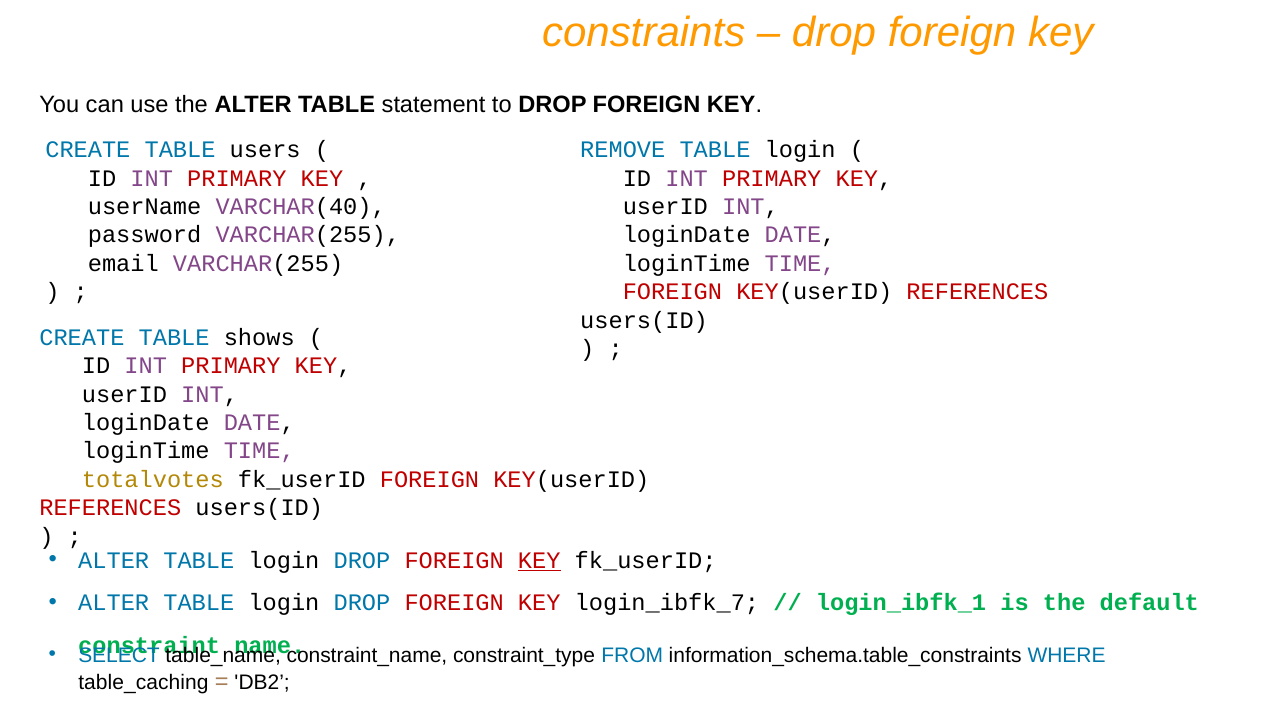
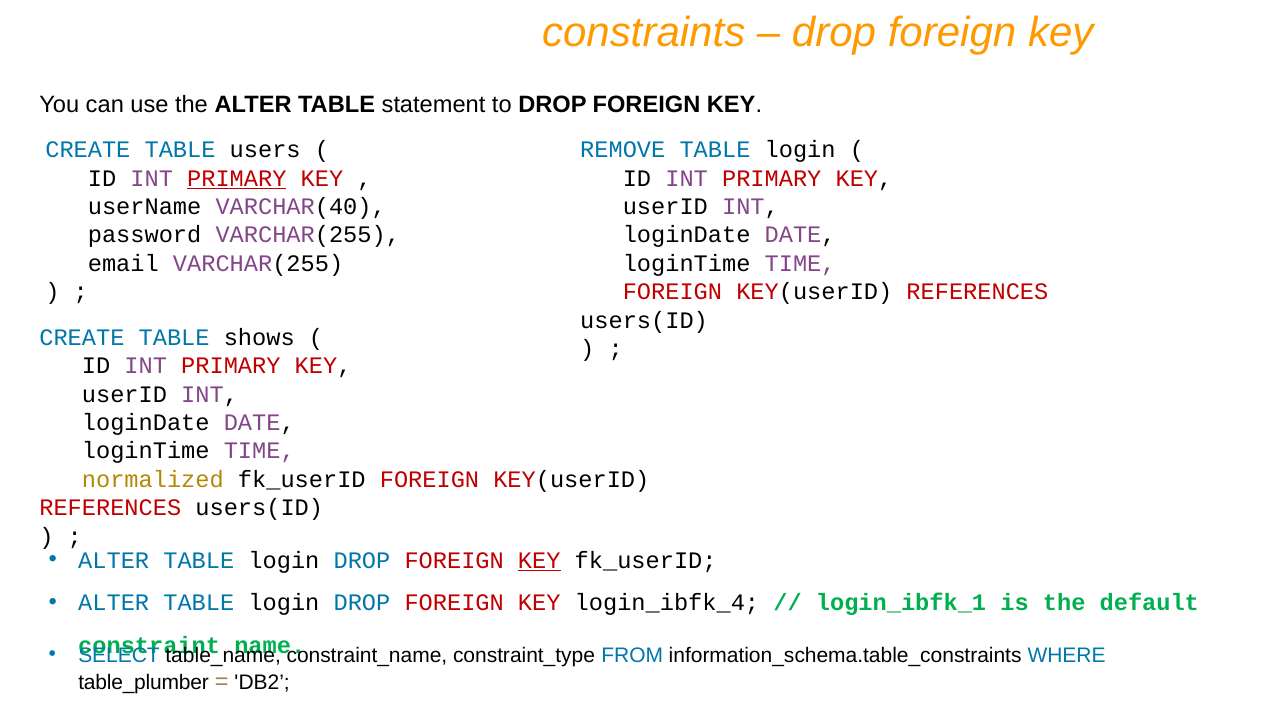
PRIMARY underline: none -> present (237, 178)
totalvotes: totalvotes -> normalized (153, 480)
login_ibfk_7: login_ibfk_7 -> login_ibfk_4 (667, 603)
table_caching: table_caching -> table_plumber (144, 683)
